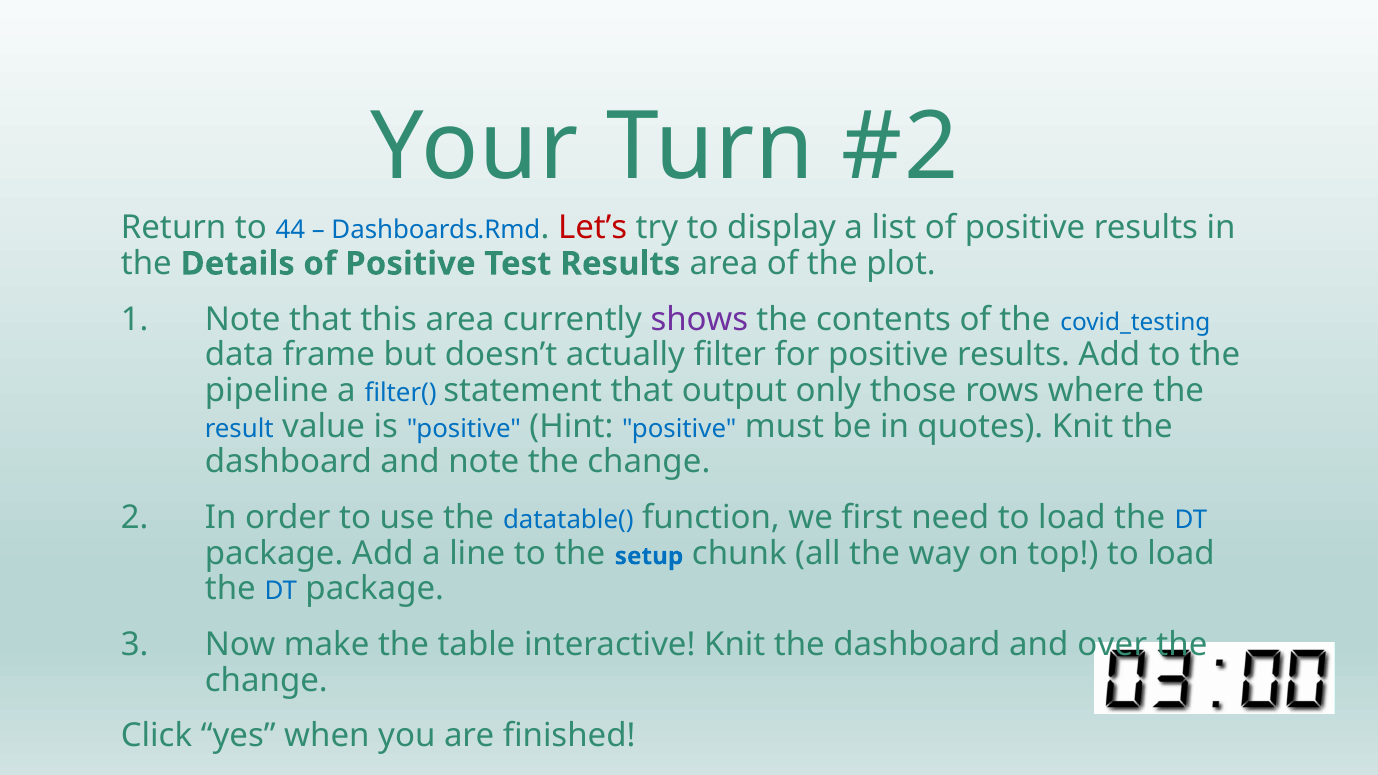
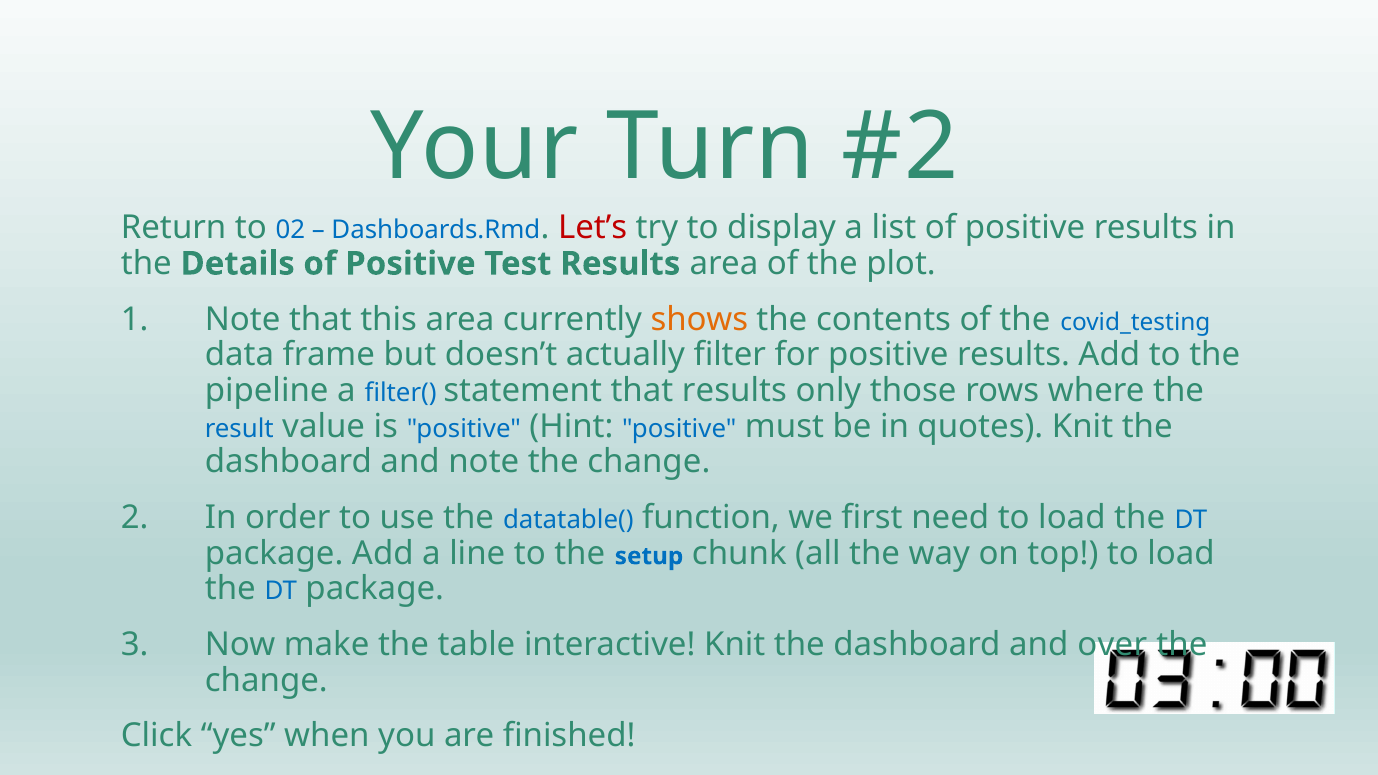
44: 44 -> 02 (290, 230)
shows colour: purple -> orange (699, 319)
that output: output -> results (734, 391)
